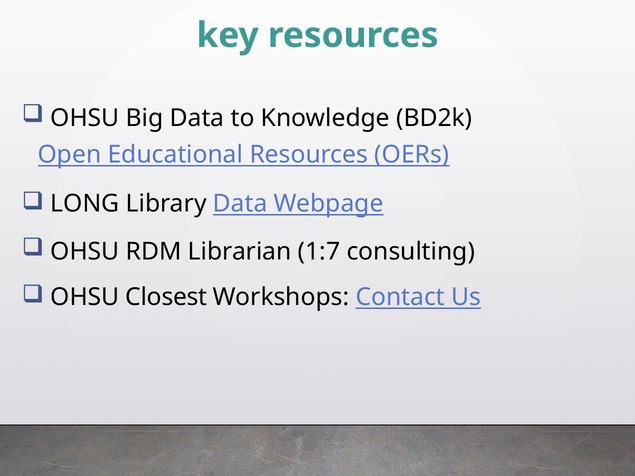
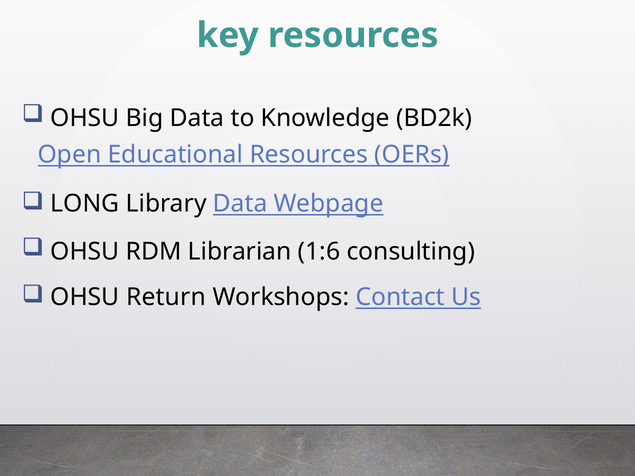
1:7: 1:7 -> 1:6 (319, 252)
Closest: Closest -> Return (166, 297)
